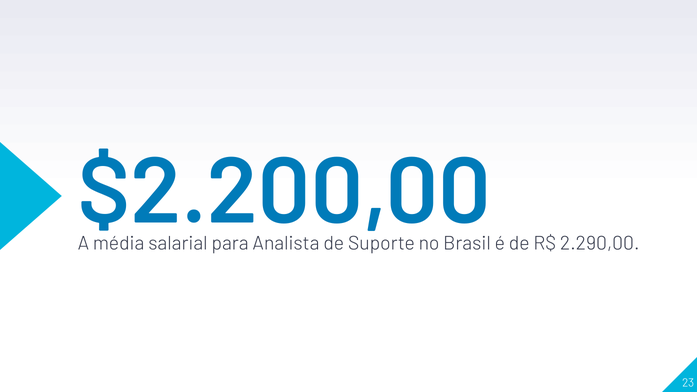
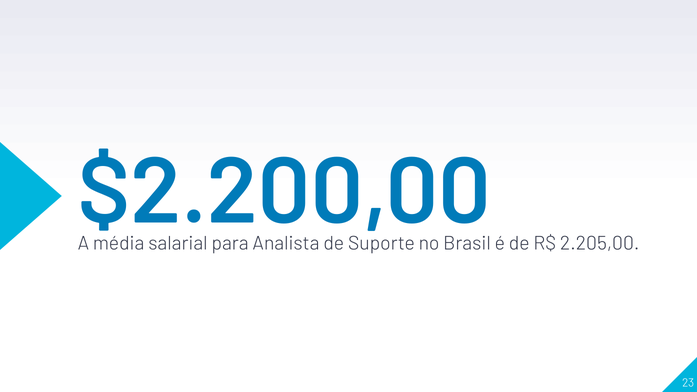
2.290,00: 2.290,00 -> 2.205,00 (600, 243)
